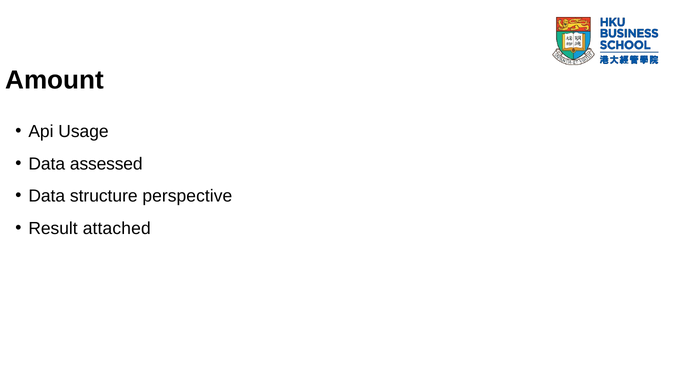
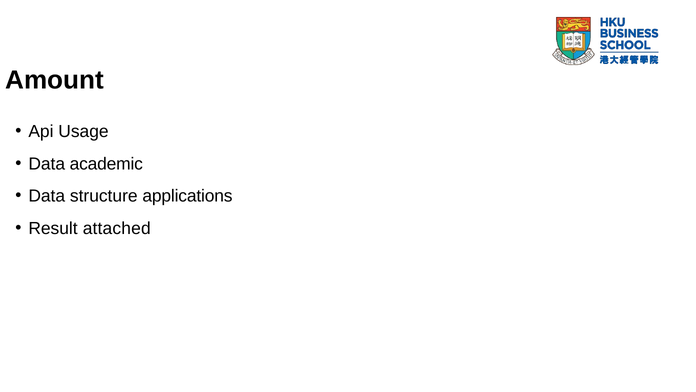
assessed: assessed -> academic (106, 164)
perspective: perspective -> applications (187, 196)
